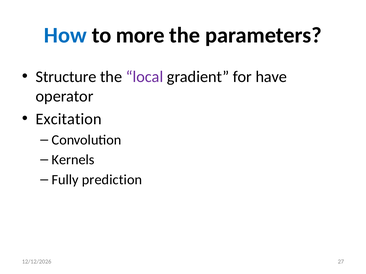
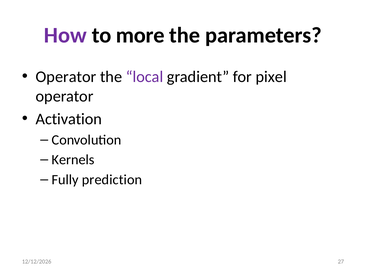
How colour: blue -> purple (65, 35)
Structure: Structure -> Operator (66, 77)
have: have -> pixel (271, 77)
Excitation: Excitation -> Activation (69, 119)
